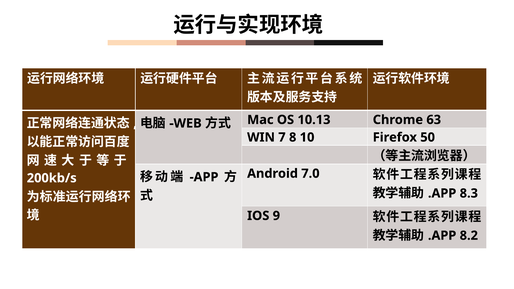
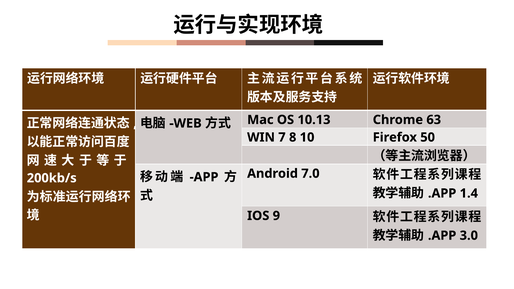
8.3: 8.3 -> 1.4 (469, 193)
8.2: 8.2 -> 3.0 (469, 236)
